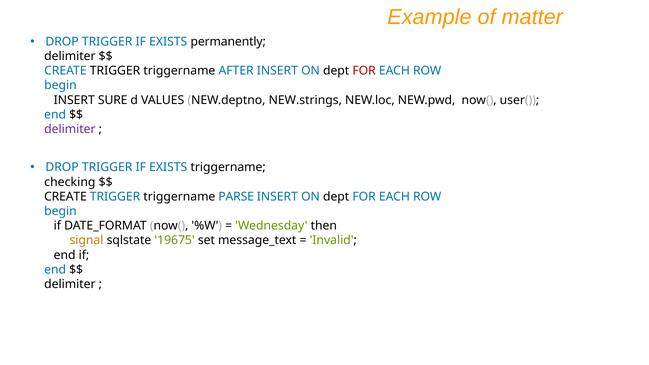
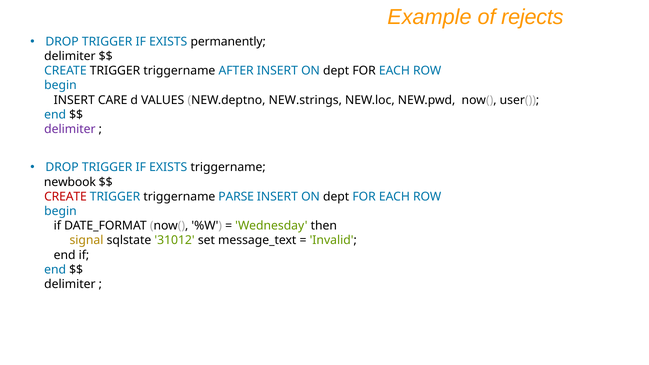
matter: matter -> rejects (532, 17)
FOR colour: red -> black (364, 71)
SURE: SURE -> CARE (113, 100)
checking: checking -> newbook (70, 182)
CREATE colour: black -> red (66, 197)
19675: 19675 -> 31012 (175, 241)
